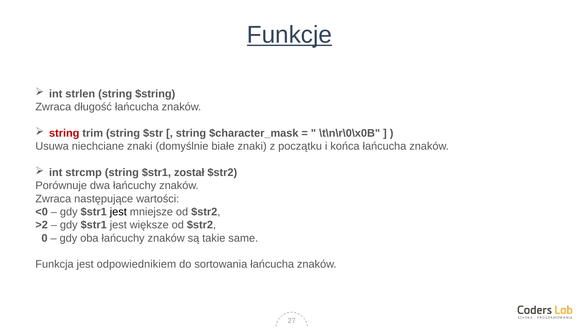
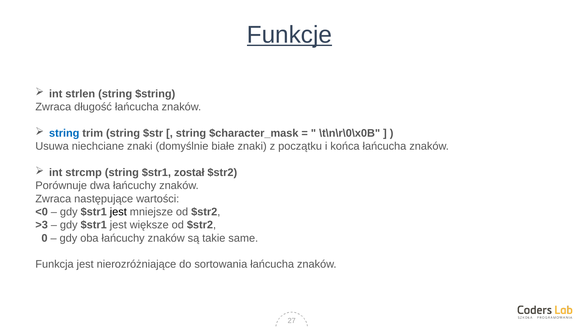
string colour: red -> blue (64, 133)
>2: >2 -> >3 (42, 225)
odpowiednikiem: odpowiednikiem -> nierozróżniające (136, 264)
